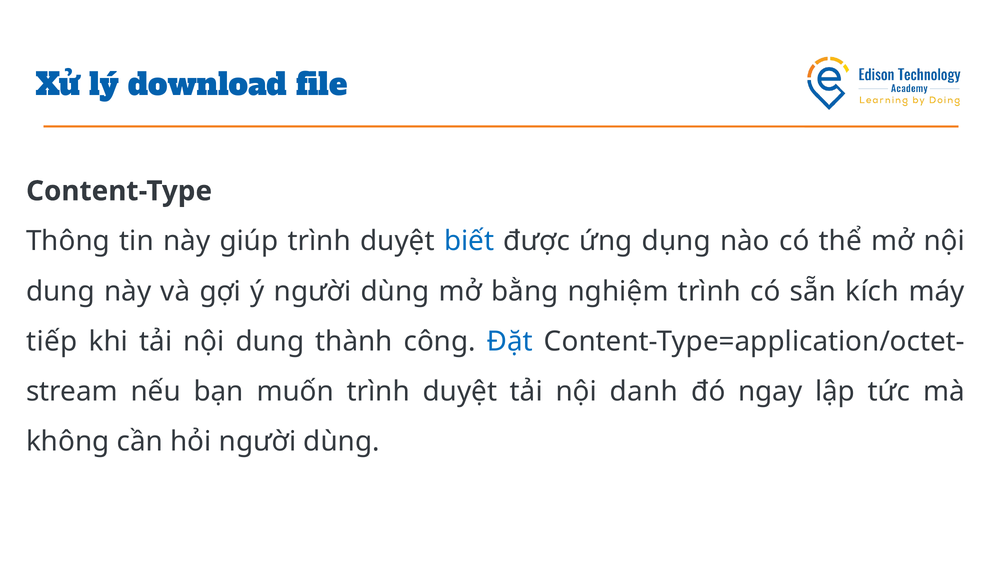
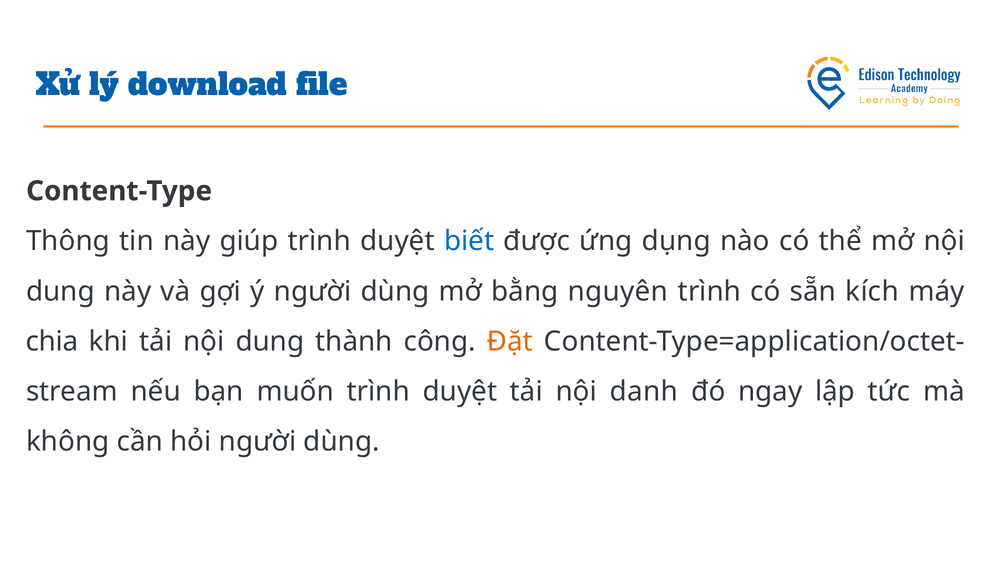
nghiệm: nghiệm -> nguyên (618, 291)
tiếp: tiếp -> chia (52, 341)
Đặt colour: blue -> orange (510, 341)
